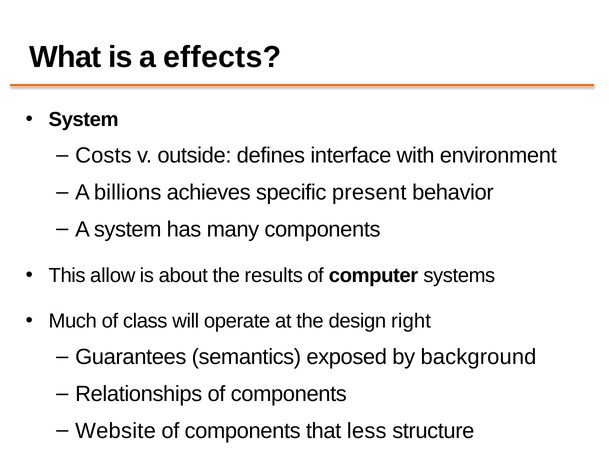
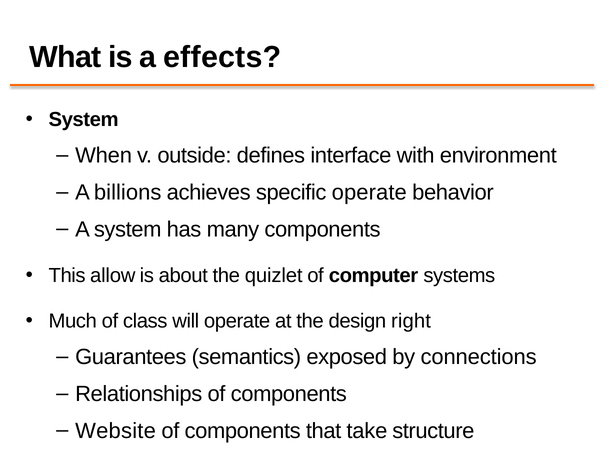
Costs: Costs -> When (104, 156)
specific present: present -> operate (369, 192)
results: results -> quizlet (274, 276)
background: background -> connections (479, 357)
less: less -> take (367, 431)
